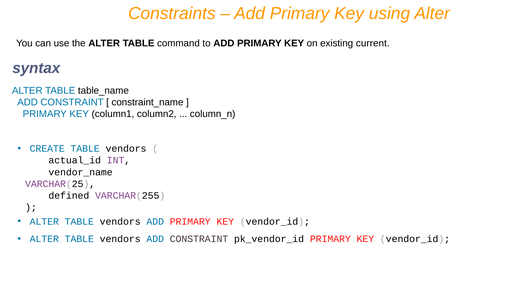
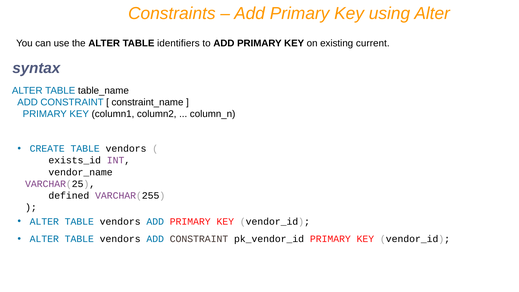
command: command -> identifiers (178, 43)
actual_id: actual_id -> exists_id (75, 160)
